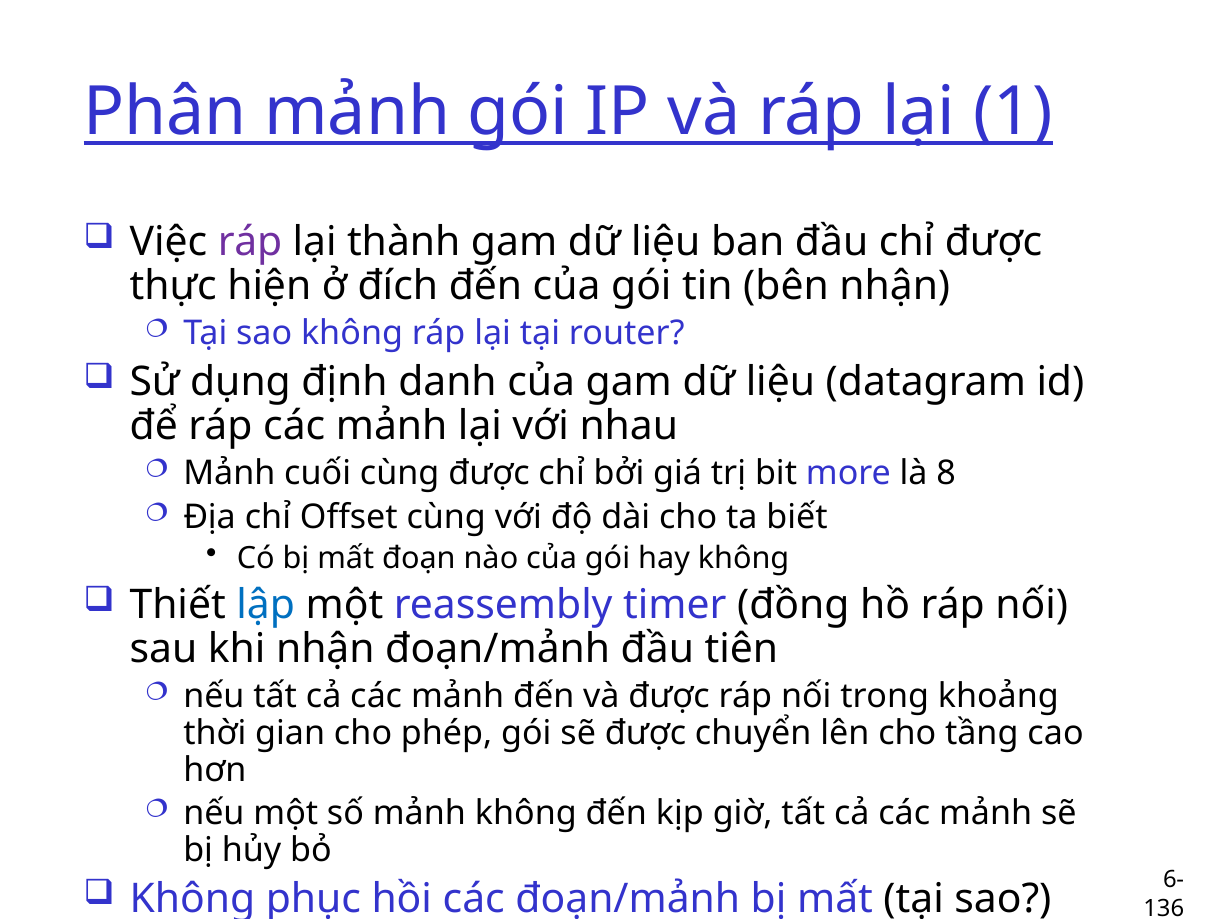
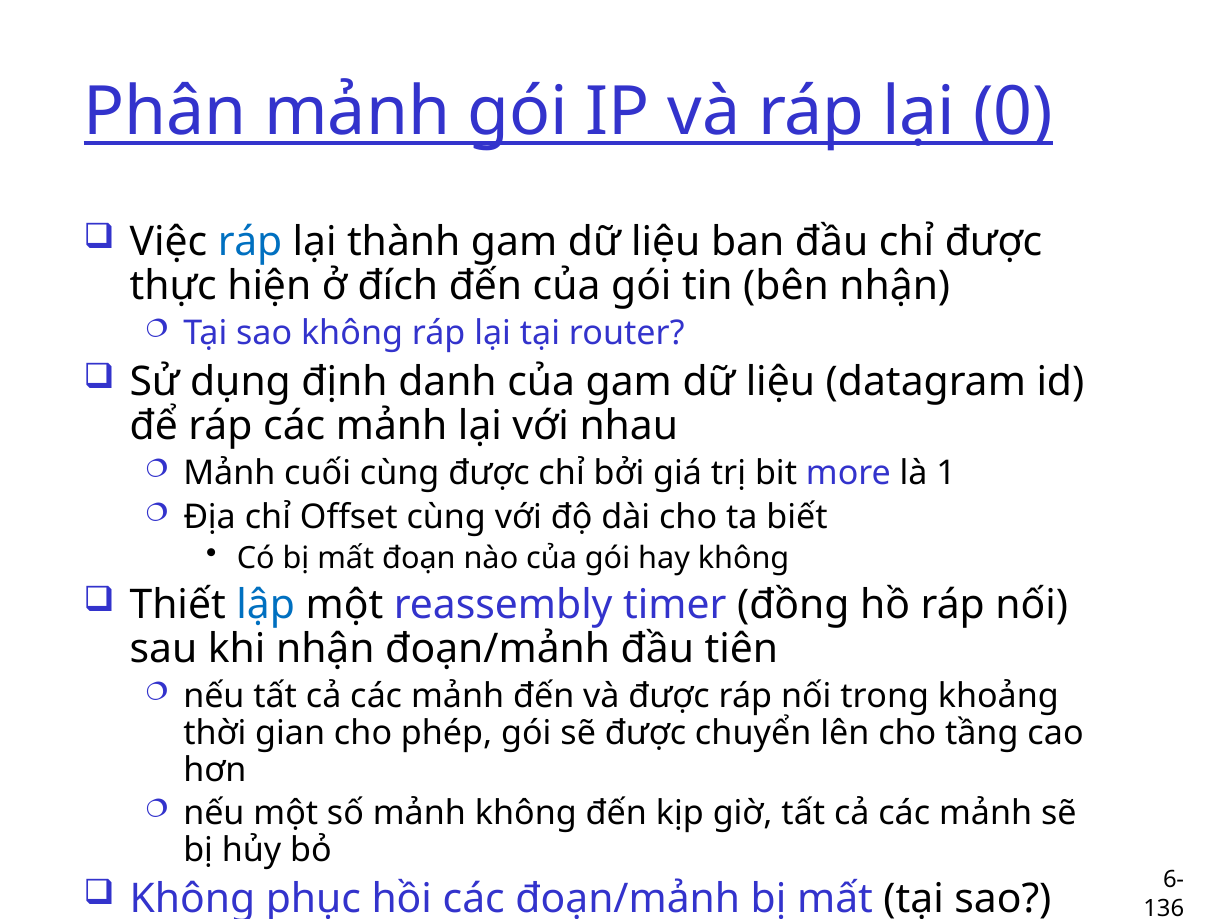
1: 1 -> 0 (1013, 112)
ráp colour: purple -> blue (250, 242)
8: 8 -> 1 (946, 474)
